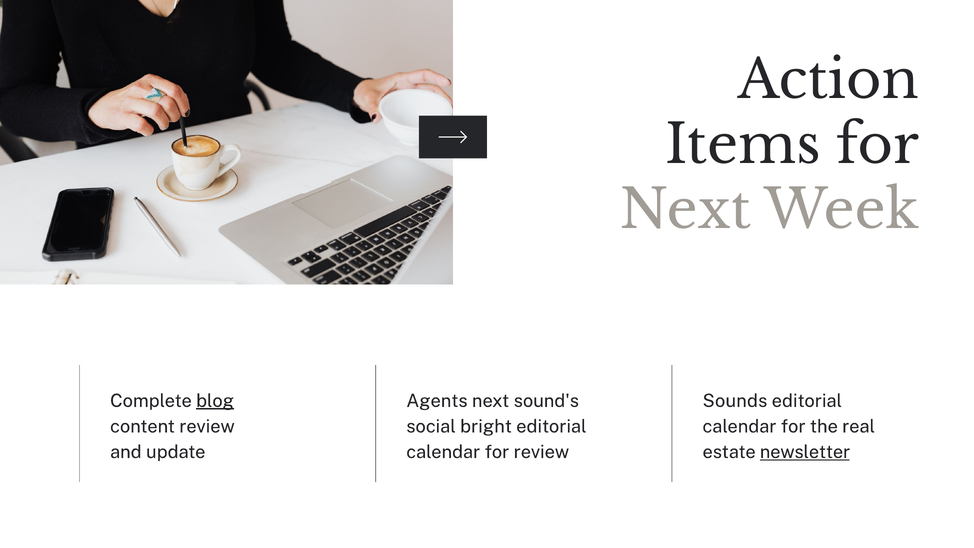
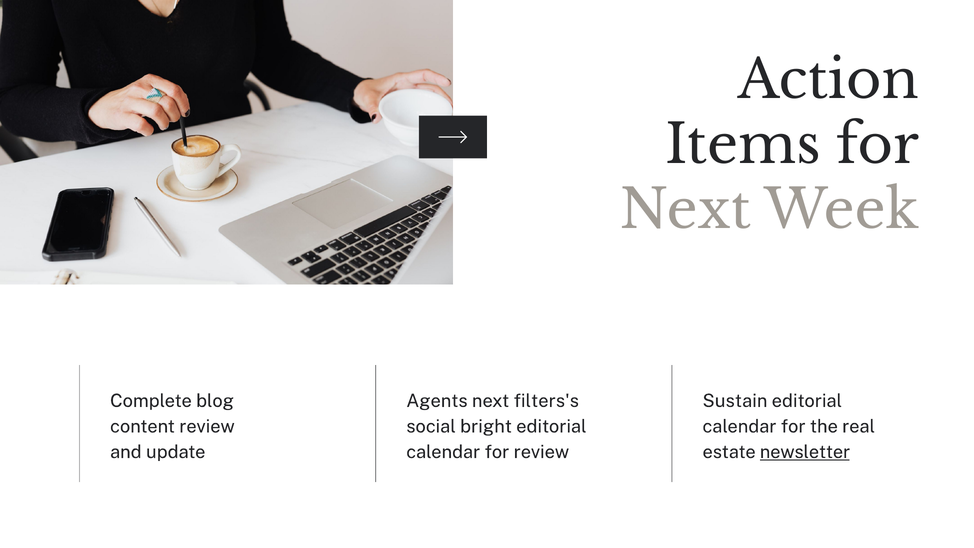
blog underline: present -> none (215, 401)
sound's: sound's -> filters's (546, 401)
Sounds: Sounds -> Sustain (735, 401)
